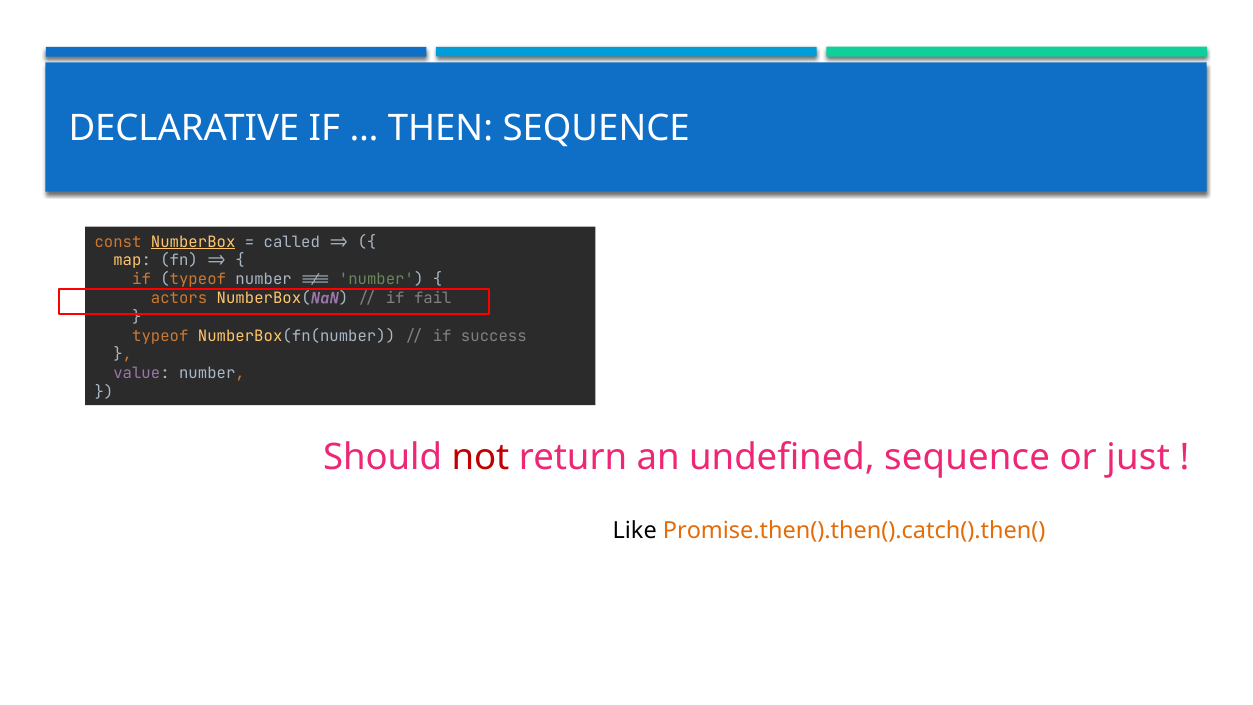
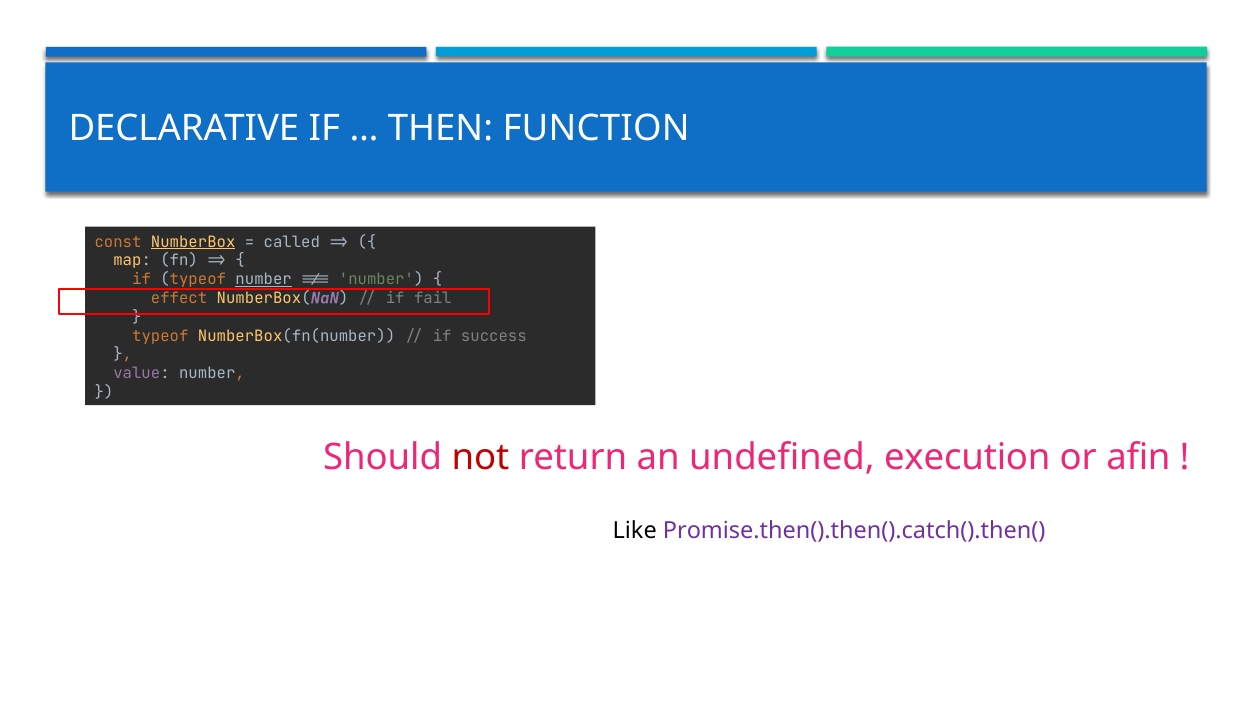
THEN SEQUENCE: SEQUENCE -> FUNCTION (596, 128)
number underline: none -> present (264, 279)
actors: actors -> effect (179, 298)
undefined sequence: sequence -> execution (967, 458)
just: just -> afin (1138, 458)
Promise.then().then().catch().then( colour: orange -> purple (854, 530)
